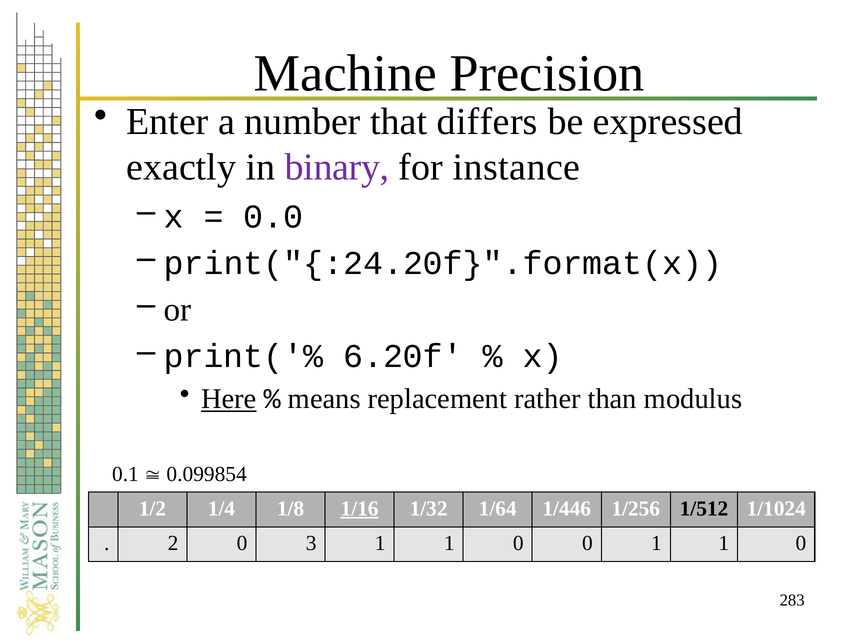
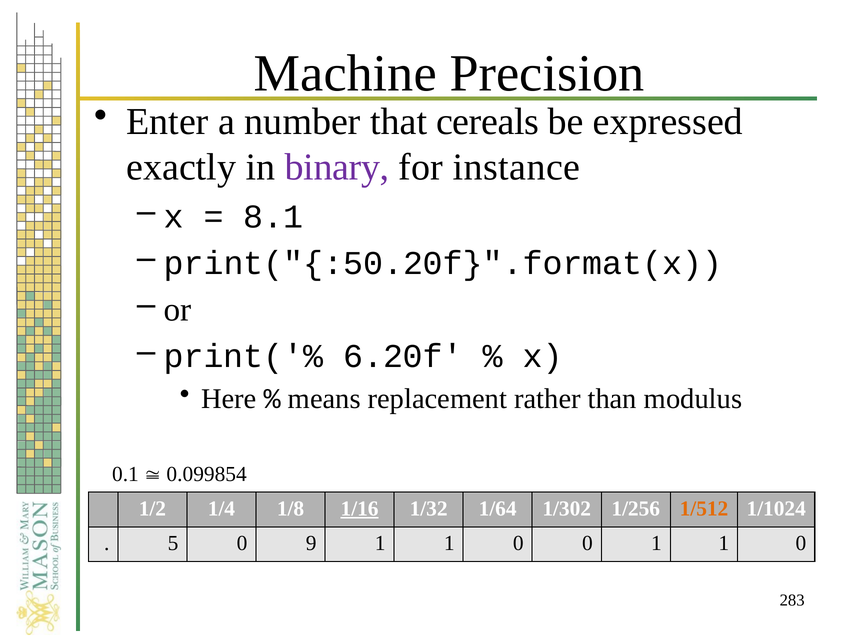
differs: differs -> cereals (488, 122)
0.0: 0.0 -> 8.1 (273, 217)
print("{:24.20f}".format(x: print("{:24.20f}".format(x -> print("{:50.20f}".format(x (443, 263)
Here underline: present -> none (229, 399)
1/446: 1/446 -> 1/302 (567, 508)
1/512 colour: black -> orange (704, 508)
2: 2 -> 5 (173, 543)
3: 3 -> 9 (311, 543)
